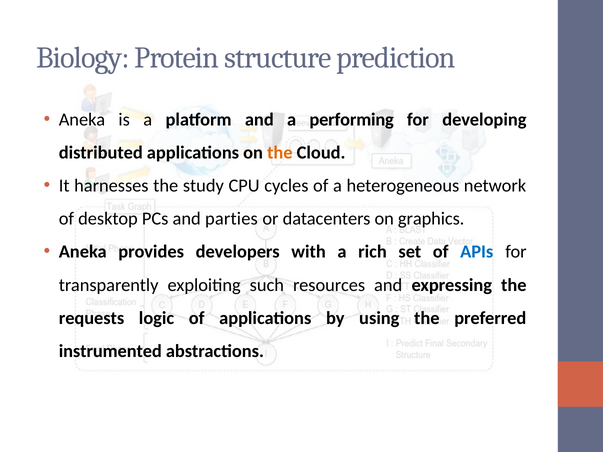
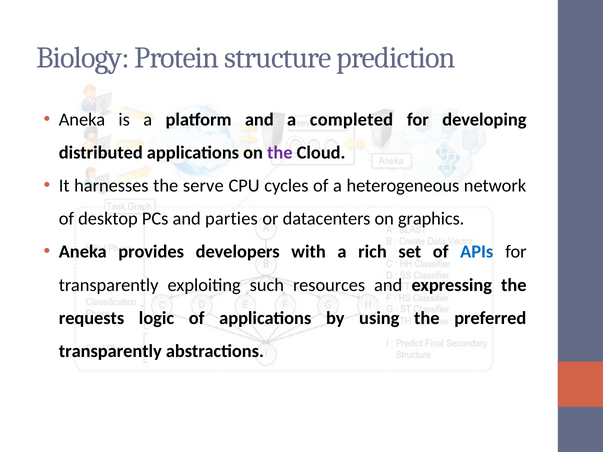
performing: performing -> completed (351, 120)
the colour: orange -> purple (280, 153)
study: study -> serve (203, 186)
instrumented: instrumented -> transparently (110, 351)
